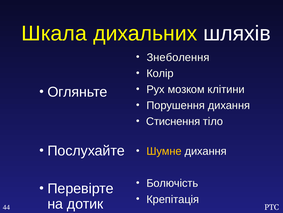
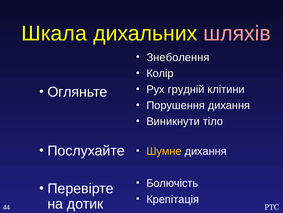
шляхів colour: white -> pink (237, 33)
мозком: мозком -> грудній (186, 89)
Стиснення: Стиснення -> Виникнути (173, 121)
